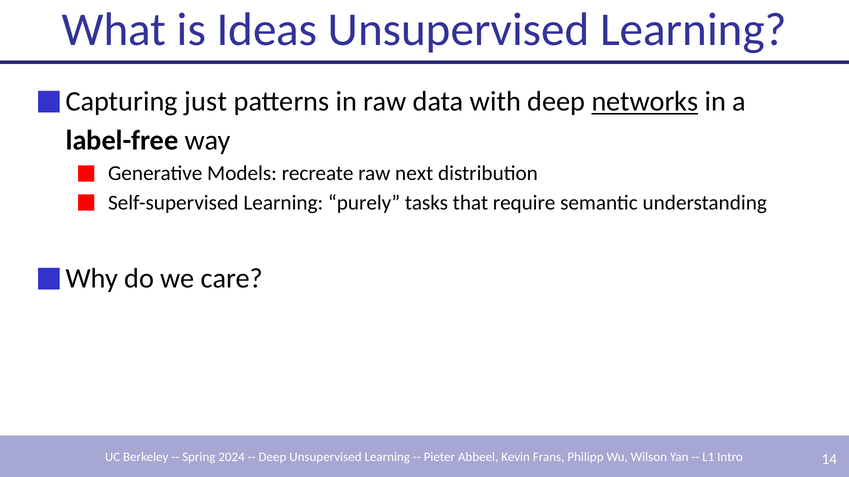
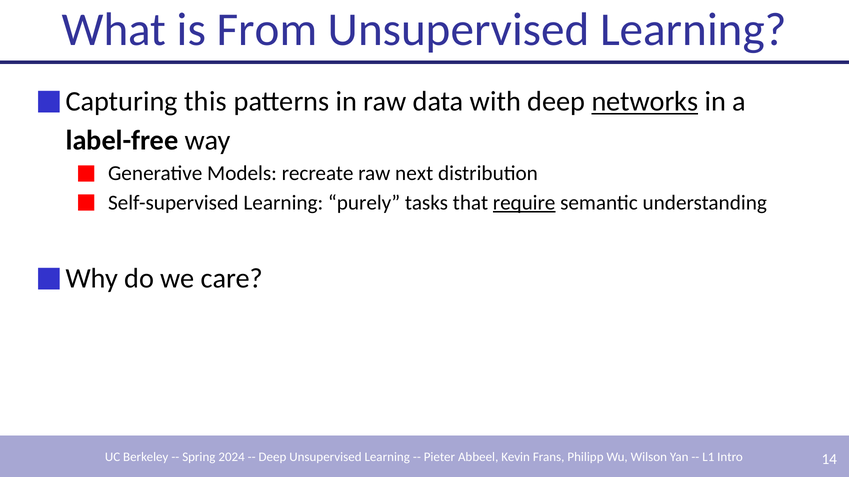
Ideas: Ideas -> From (267, 30)
just: just -> this (206, 102)
require underline: none -> present (524, 203)
